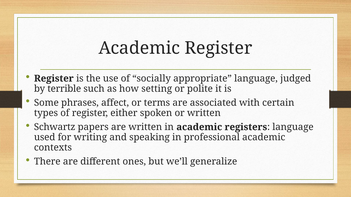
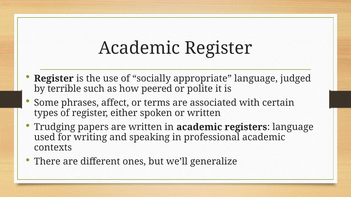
setting: setting -> peered (157, 89)
Schwartz: Schwartz -> Trudging (55, 127)
